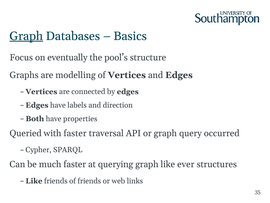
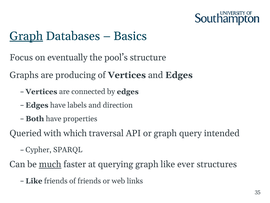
modelling: modelling -> producing (76, 75)
with faster: faster -> which (75, 133)
occurred: occurred -> intended (222, 133)
much underline: none -> present (50, 164)
